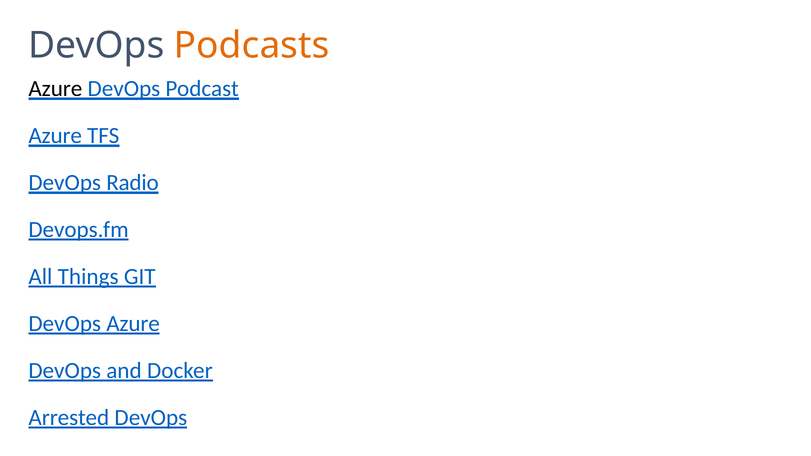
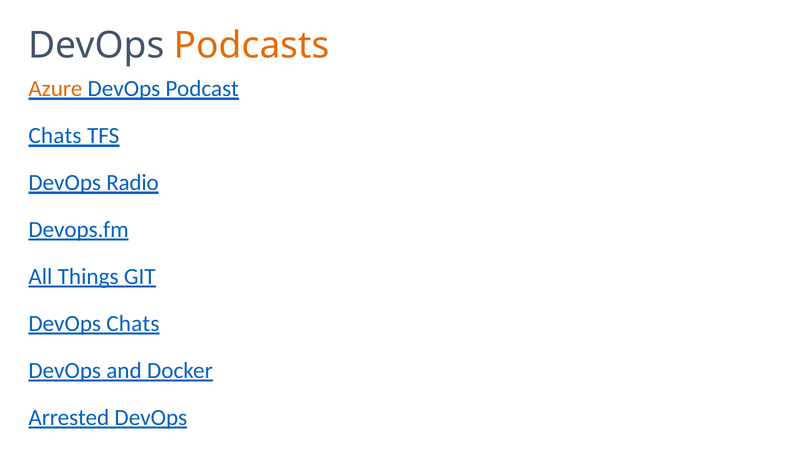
Azure colour: black -> orange (55, 89)
Azure: Azure -> Chats (55, 136)
DevOps Azure: Azure -> Chats (133, 324)
